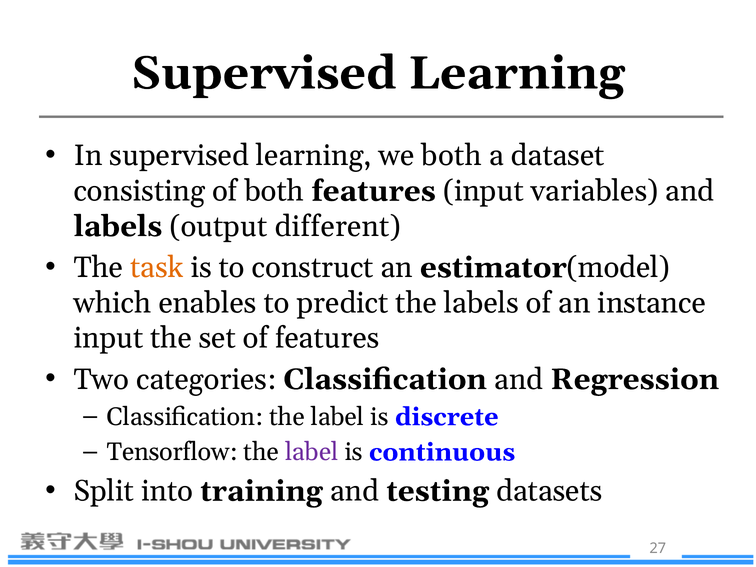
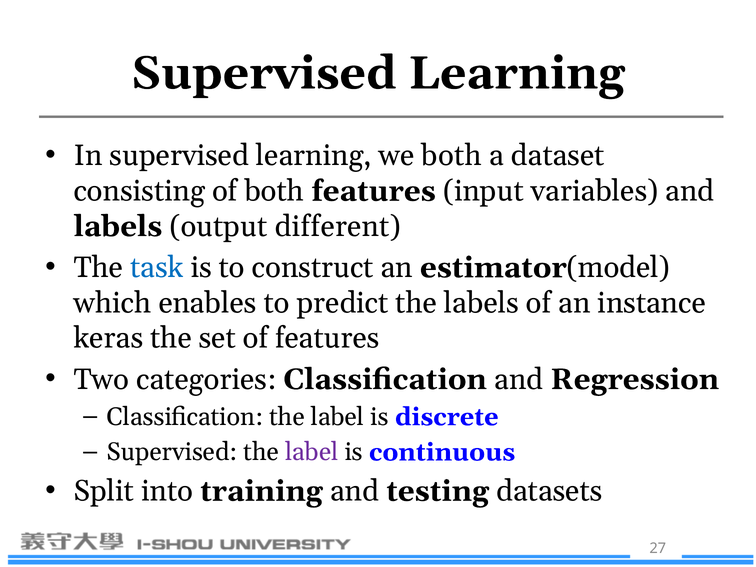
task colour: orange -> blue (157, 268)
input: input -> keras (109, 338)
Tensorflow: Tensorflow -> Supervised (172, 452)
